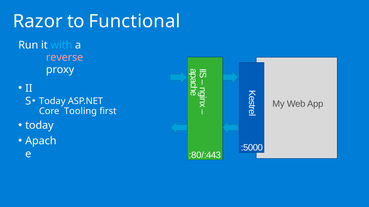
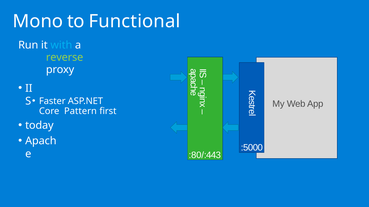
Razor: Razor -> Mono (38, 21)
reverse colour: pink -> light green (65, 57)
Today: Today -> Faster (52, 101)
Tooling: Tooling -> Pattern (80, 111)
